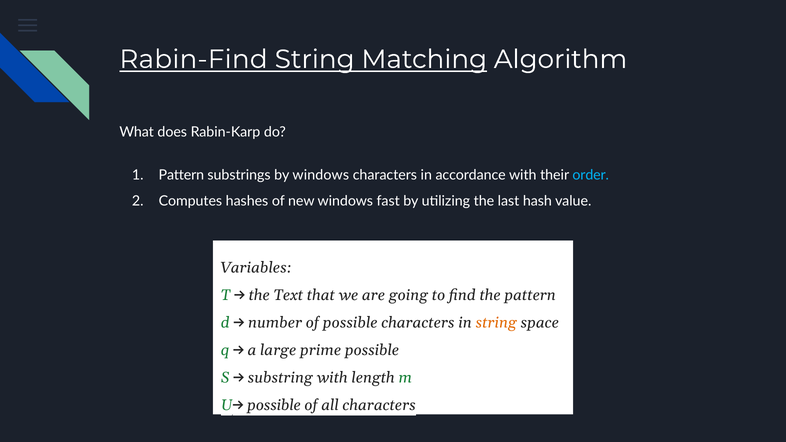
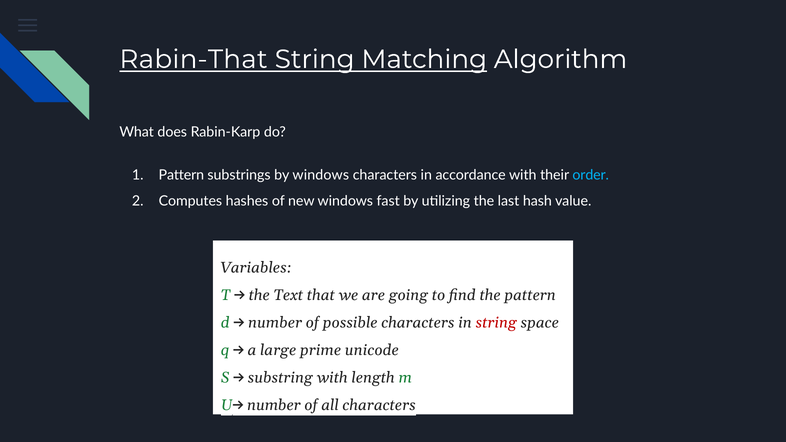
Rabin-Find: Rabin-Find -> Rabin-That (194, 59)
string colour: orange -> red (496, 323)
prime possible: possible -> unicode (372, 350)
U→ possible: possible -> number (274, 405)
